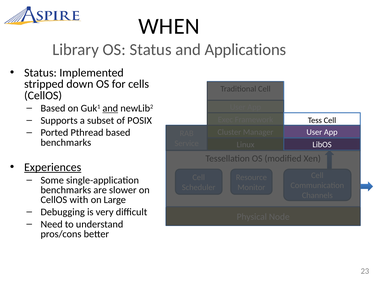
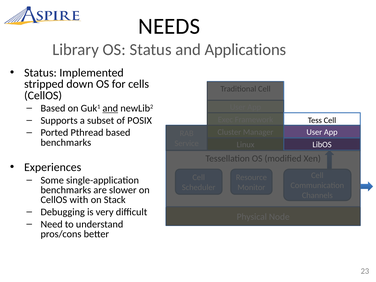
WHEN: WHEN -> NEEDS (169, 26)
Experiences underline: present -> none (53, 167)
Large: Large -> Stack (115, 200)
